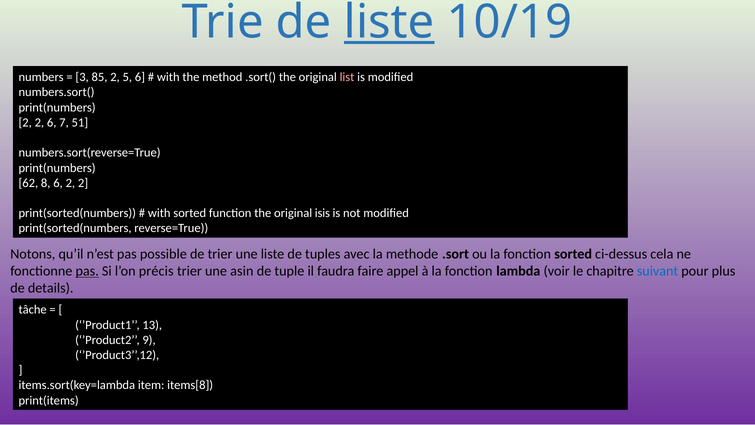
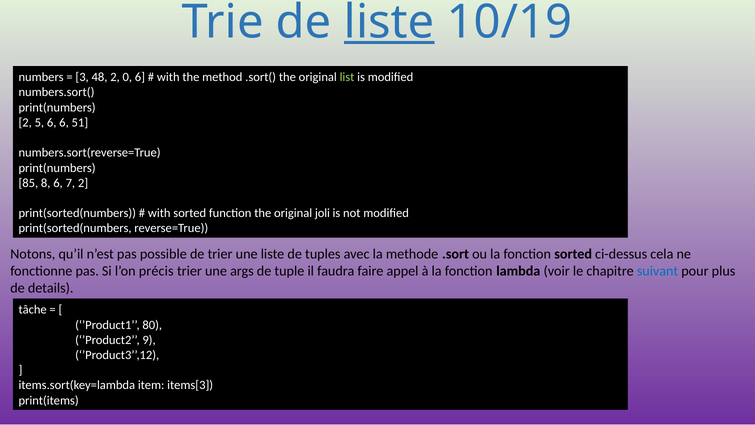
85: 85 -> 48 (99, 77)
5: 5 -> 0 (127, 77)
list colour: pink -> light green (347, 77)
2: 2 -> 5 (39, 122)
6 7: 7 -> 6 (64, 122)
62: 62 -> 85 (28, 183)
6 2: 2 -> 7 (70, 183)
isis: isis -> joli (322, 213)
pas underline: present -> none (87, 271)
asin: asin -> args (242, 271)
13: 13 -> 80 (152, 325)
items[8: items[8 -> items[3 (190, 385)
